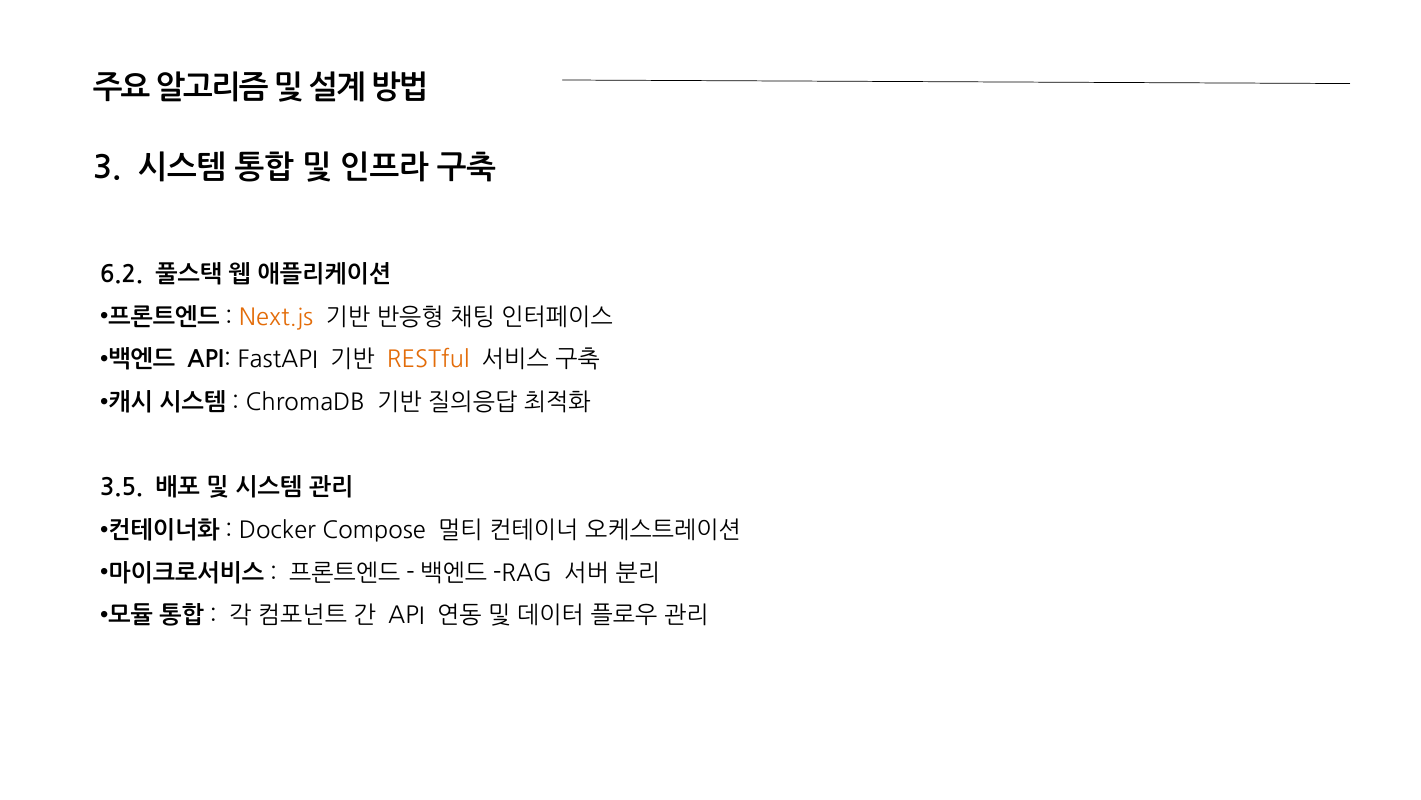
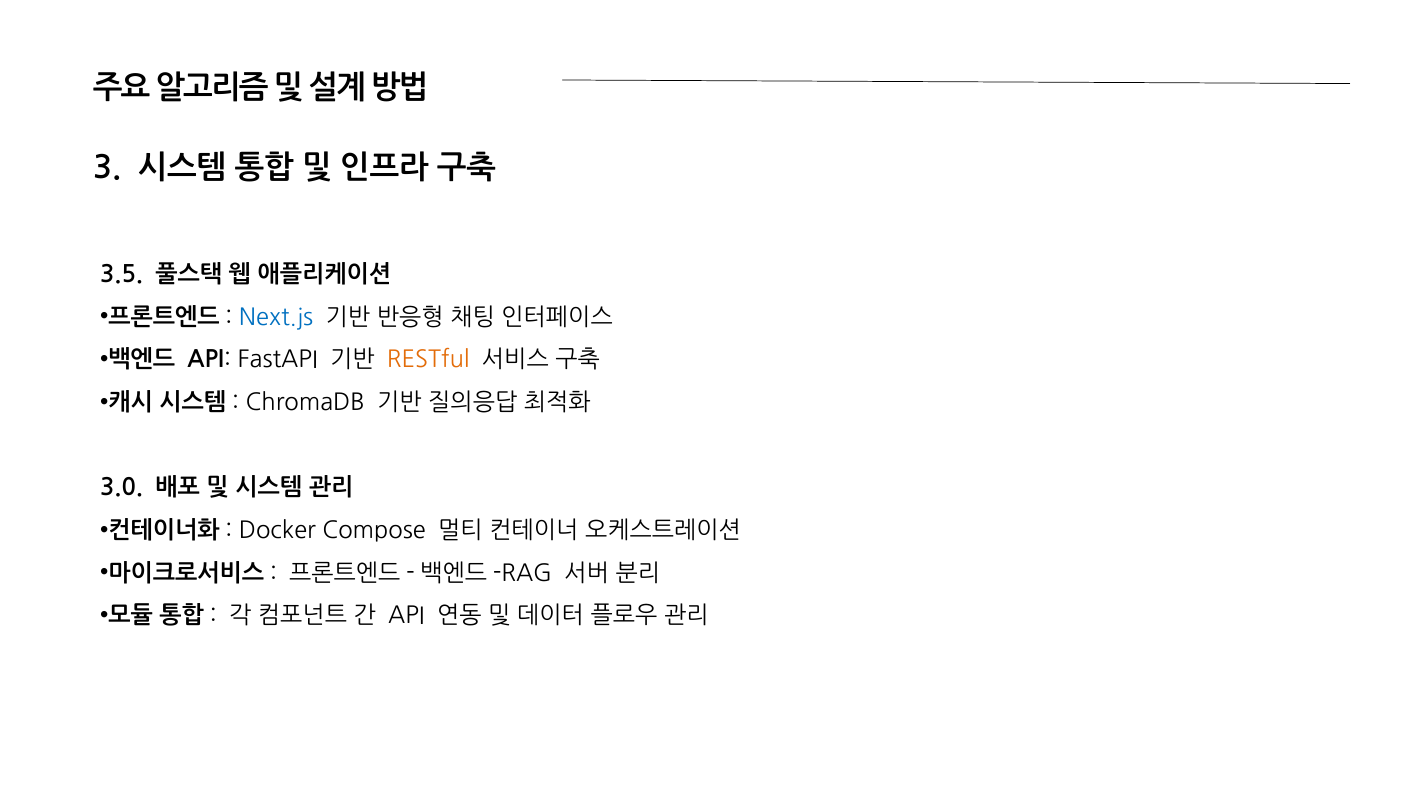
6.2: 6.2 -> 3.5 (122, 274)
Next.js colour: orange -> blue (276, 317)
3.5: 3.5 -> 3.0 (122, 487)
